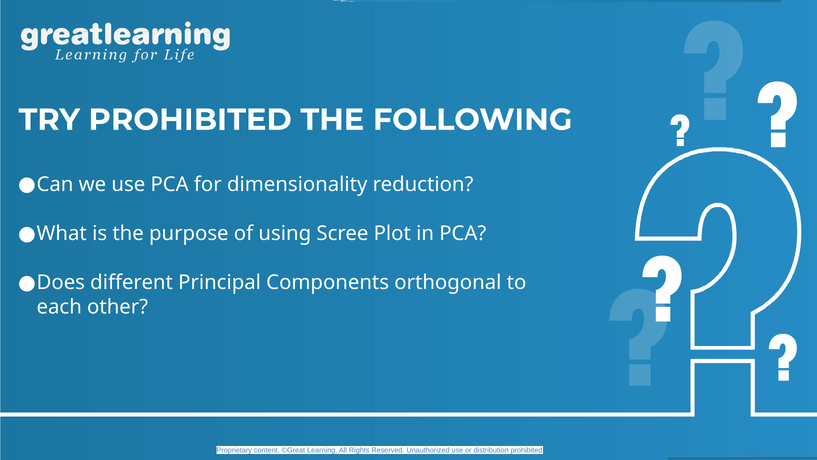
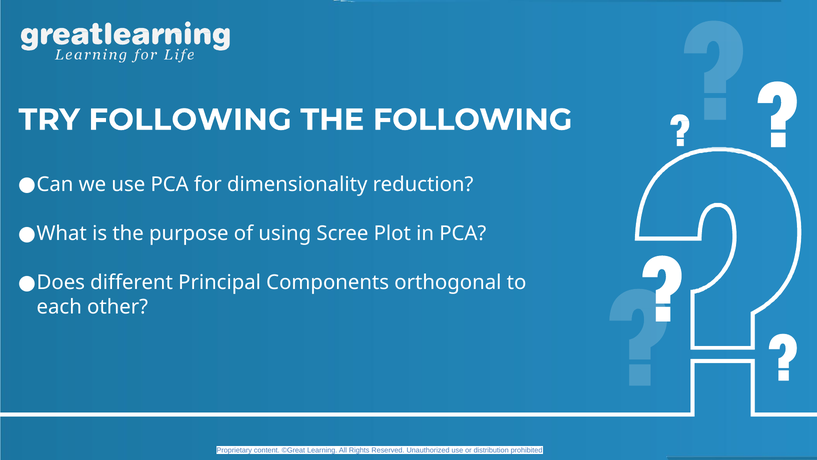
TRY PROHIBITED: PROHIBITED -> FOLLOWING (190, 120)
